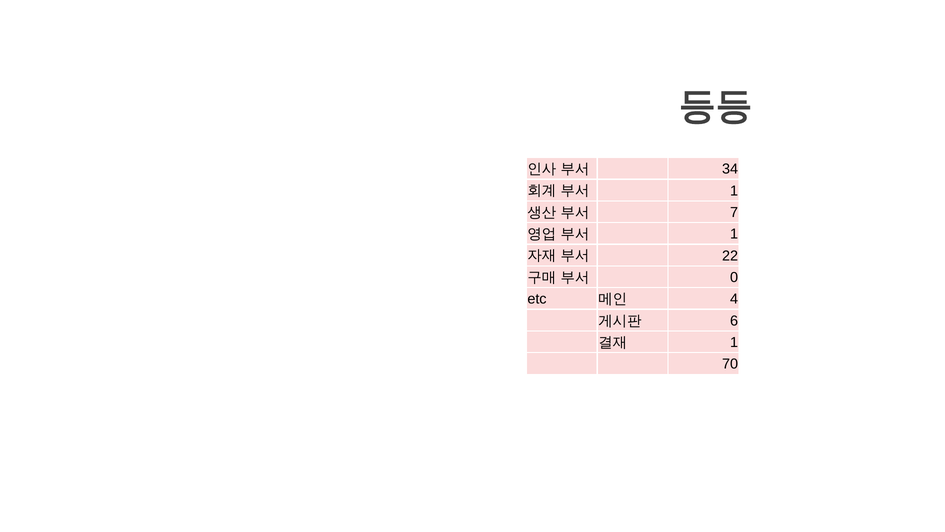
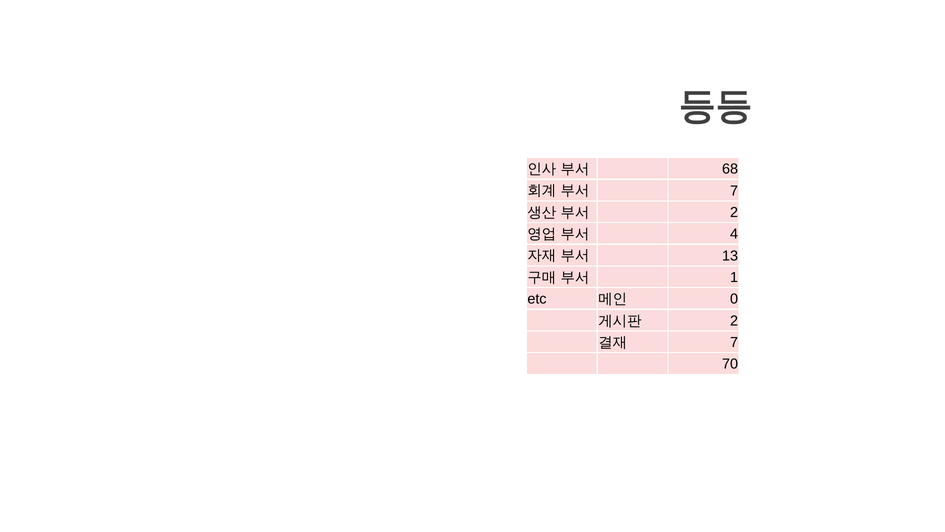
34: 34 -> 68 (730, 169)
1: 1 -> 7 (734, 191)
7: 7 -> 2 (734, 212)
1: 1 -> 4 (734, 234)
22: 22 -> 13 (730, 256)
0: 0 -> 1 (734, 277)
4: 4 -> 0 (734, 299)
6: 6 -> 2 (734, 321)
1: 1 -> 7 (734, 342)
